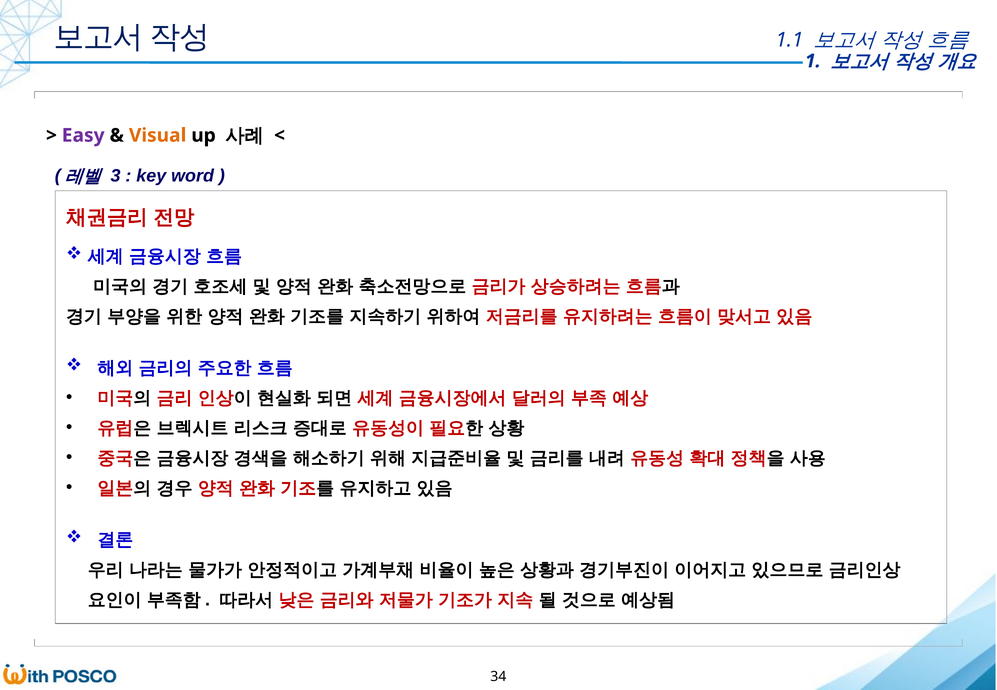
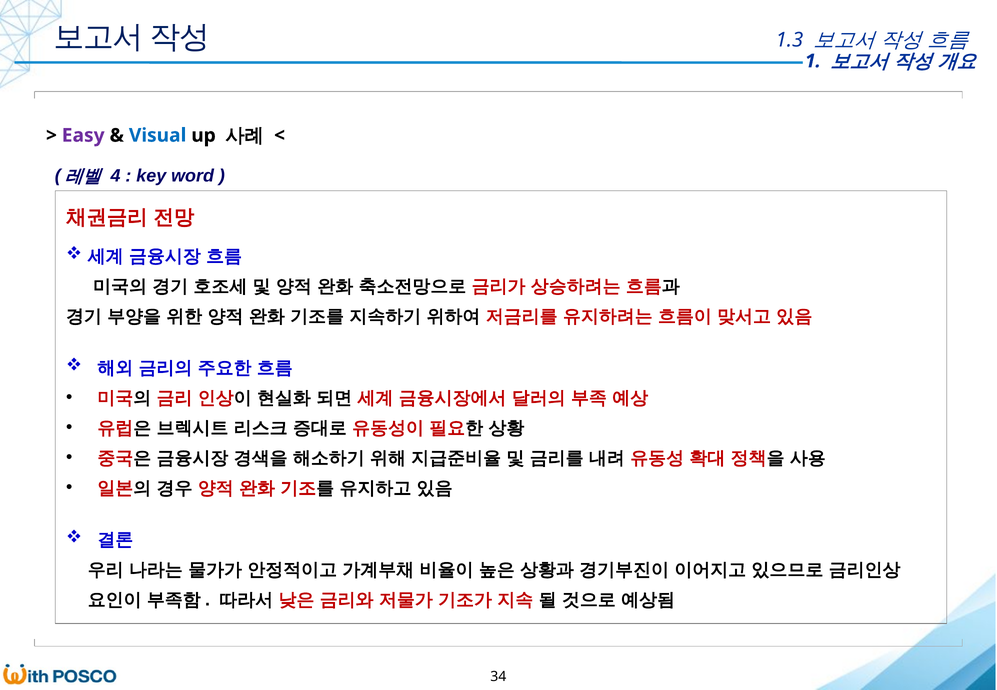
1.1: 1.1 -> 1.3 (789, 40)
Visual colour: orange -> blue (158, 135)
3: 3 -> 4 (115, 176)
